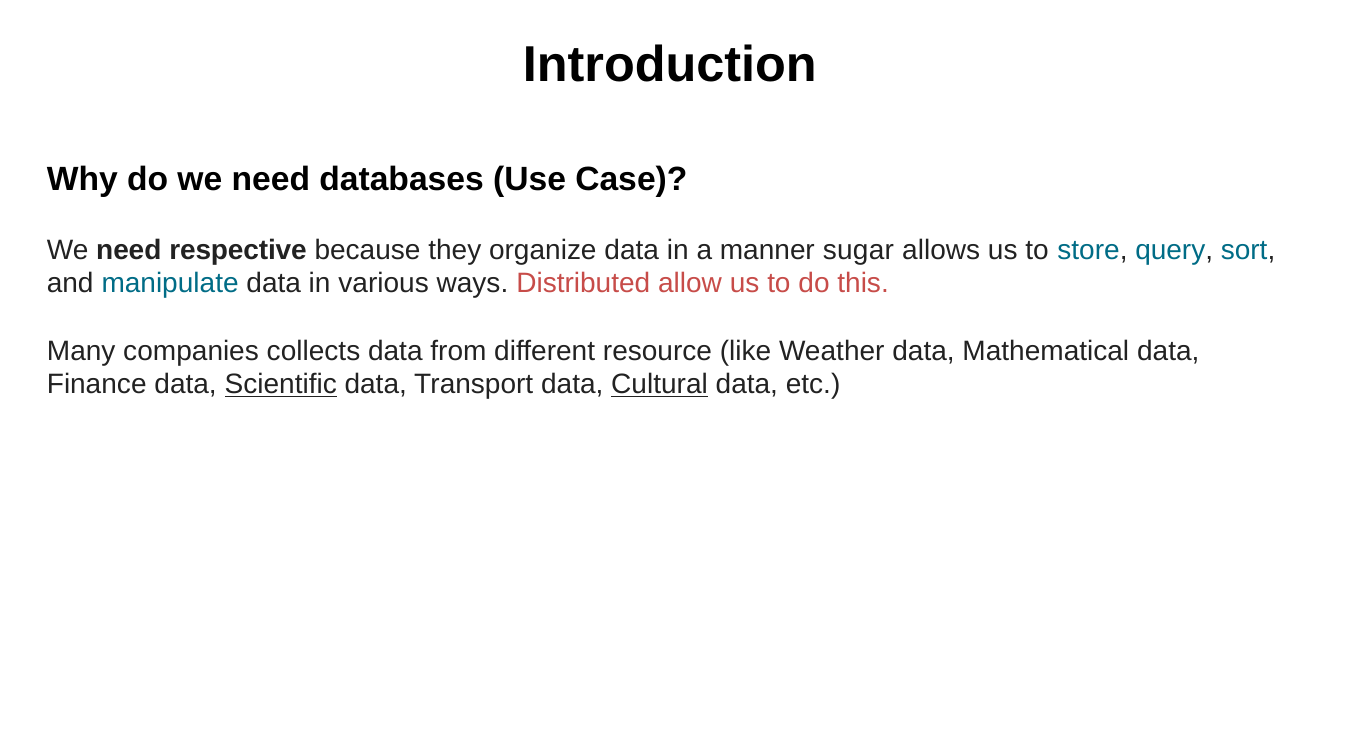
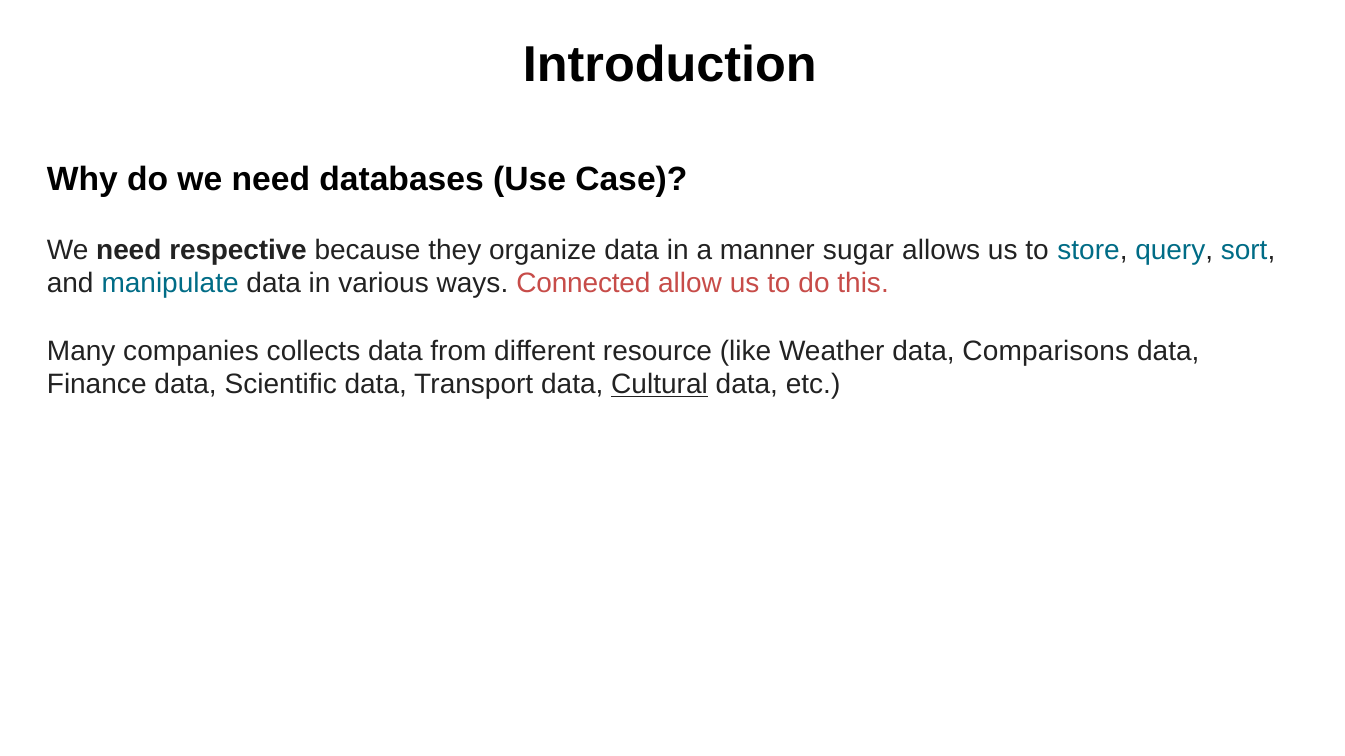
Distributed: Distributed -> Connected (583, 284)
Mathematical: Mathematical -> Comparisons (1046, 351)
Scientific underline: present -> none (281, 385)
